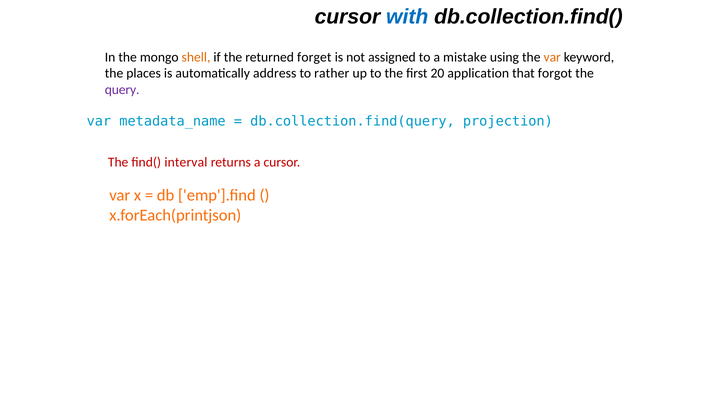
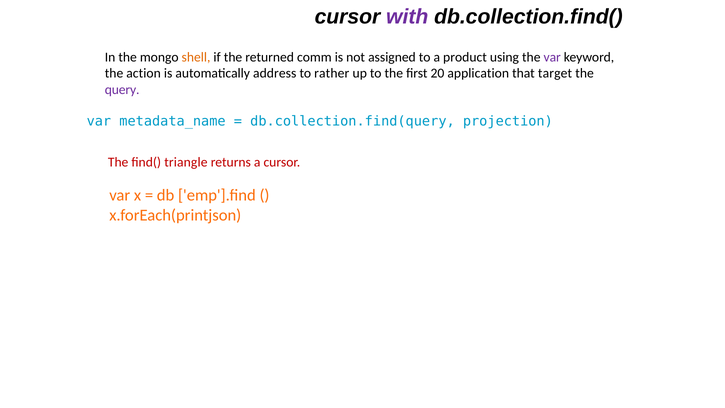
with colour: blue -> purple (407, 17)
forget: forget -> comm (314, 57)
mistake: mistake -> product (465, 57)
var colour: orange -> purple (552, 57)
places: places -> action (144, 73)
forgot: forgot -> target (555, 73)
interval: interval -> triangle (186, 162)
